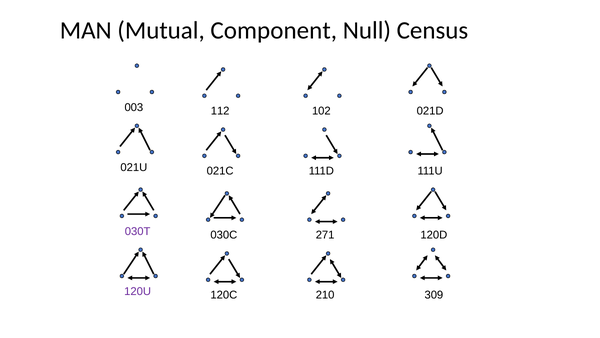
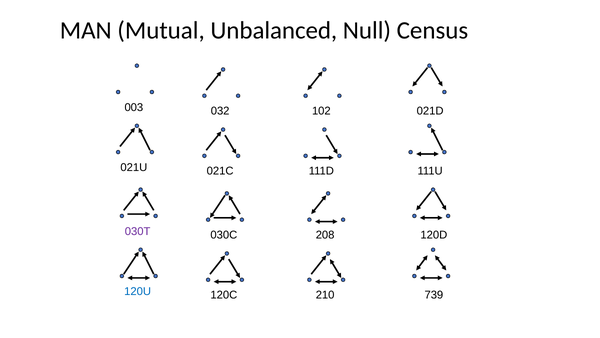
Component: Component -> Unbalanced (274, 31)
112: 112 -> 032 (220, 111)
271: 271 -> 208 (325, 235)
120U colour: purple -> blue (138, 291)
309: 309 -> 739 (434, 295)
